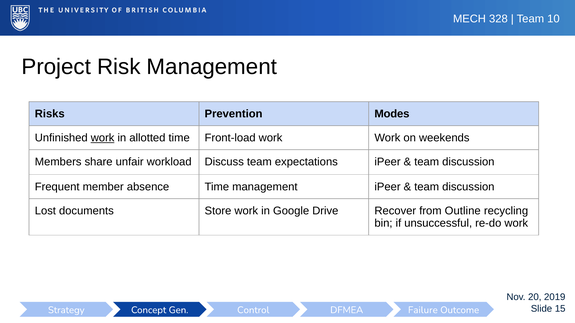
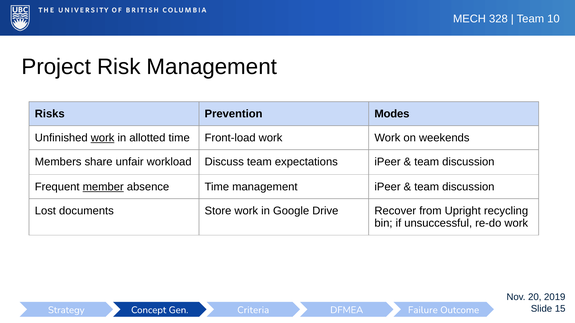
member underline: none -> present (103, 187)
Outline: Outline -> Upright (463, 211)
Control: Control -> Criteria (253, 310)
